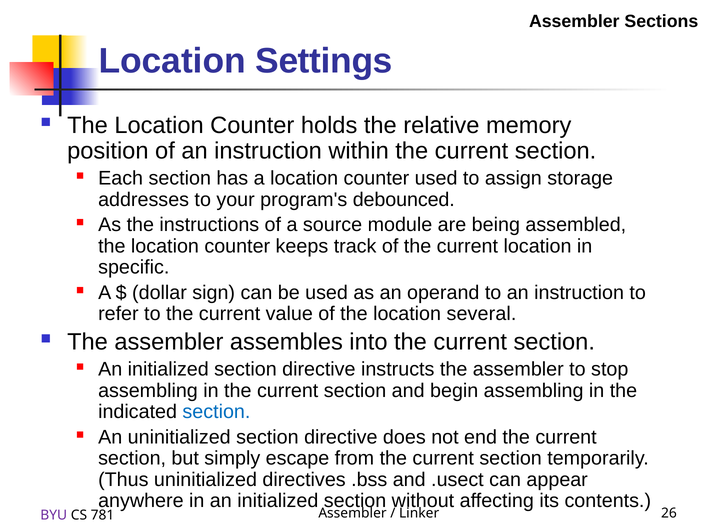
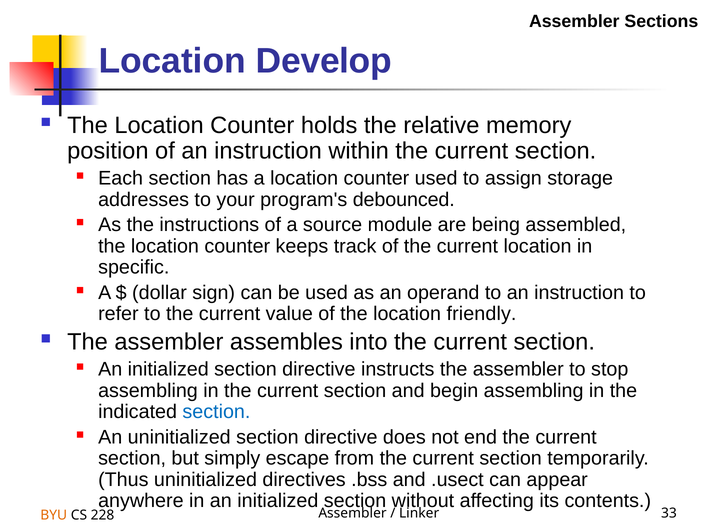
Settings: Settings -> Develop (324, 61)
several: several -> friendly (481, 314)
26: 26 -> 33 (669, 513)
BYU colour: purple -> orange (54, 515)
781: 781 -> 228 (102, 515)
